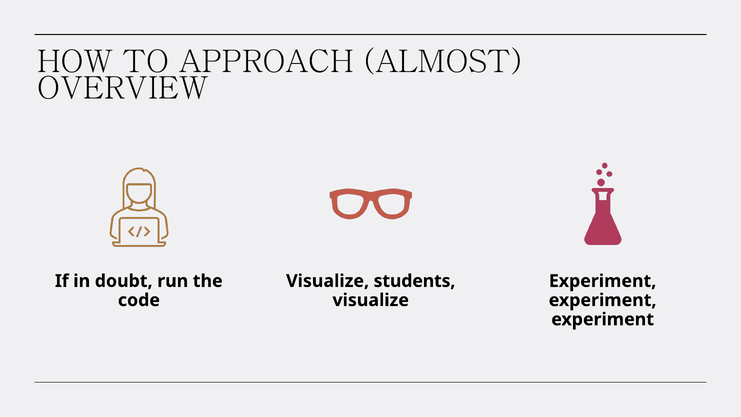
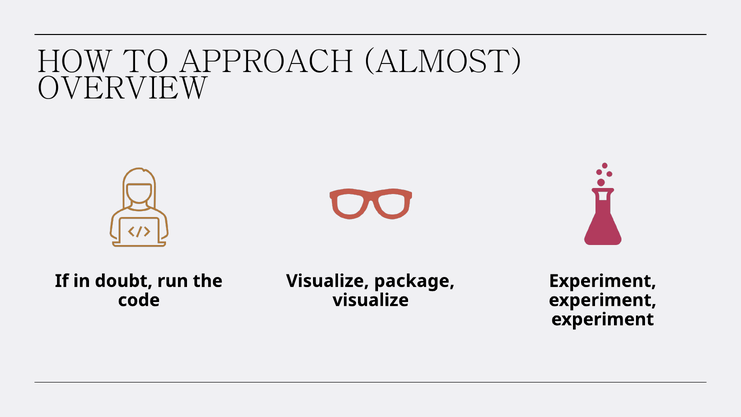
students: students -> package (414, 281)
